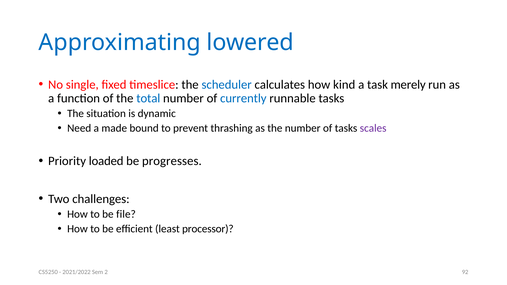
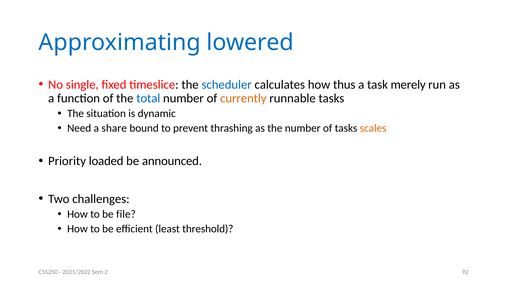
kind: kind -> thus (344, 85)
currently colour: blue -> orange (243, 98)
made: made -> share (114, 128)
scales colour: purple -> orange (373, 128)
progresses: progresses -> announced (172, 161)
processor: processor -> threshold (208, 229)
